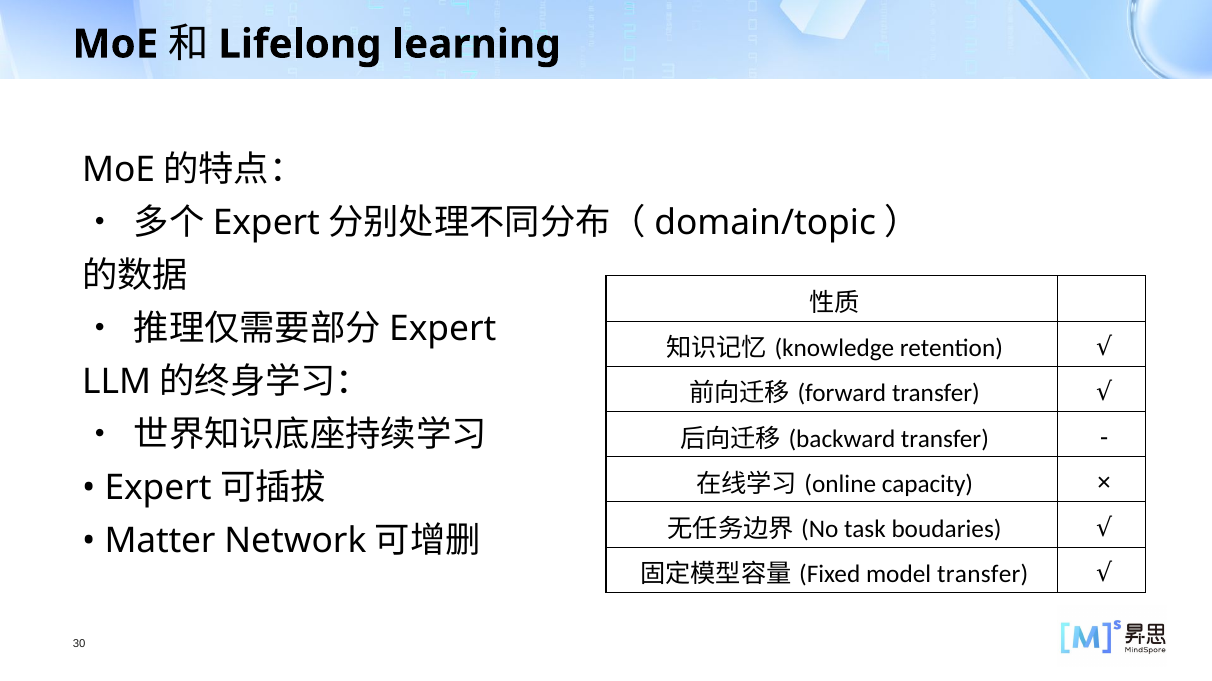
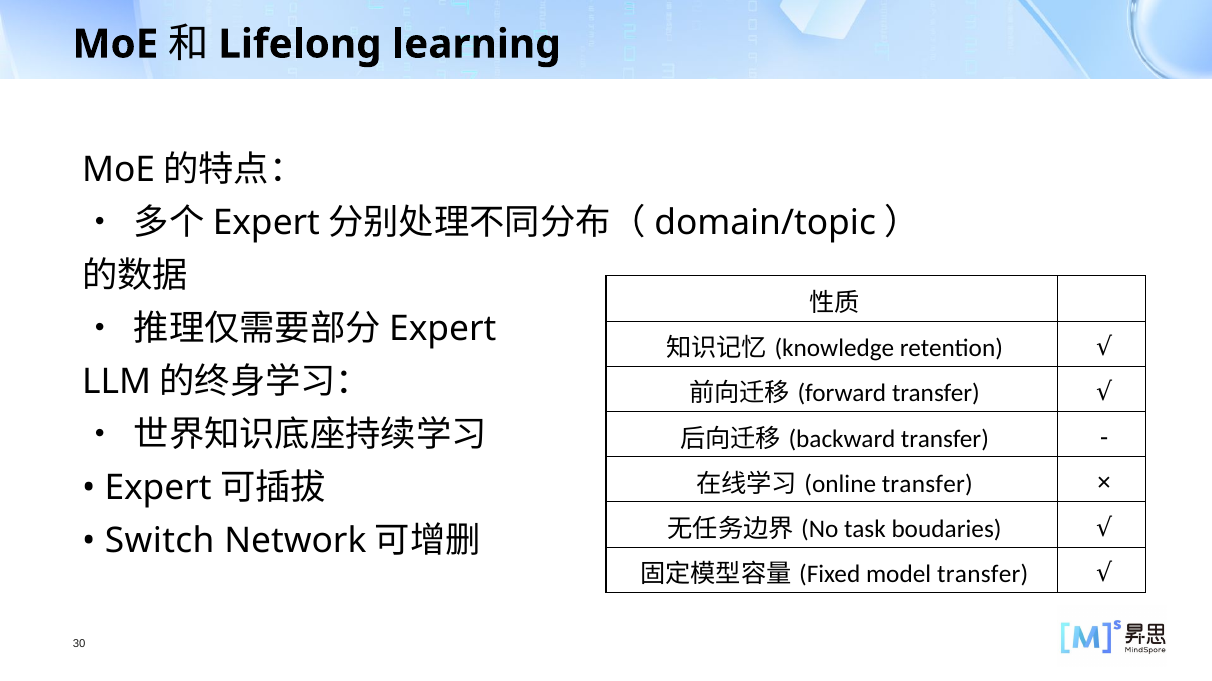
capacity: capacity -> transfer (927, 484)
Matter: Matter -> Switch (160, 541)
